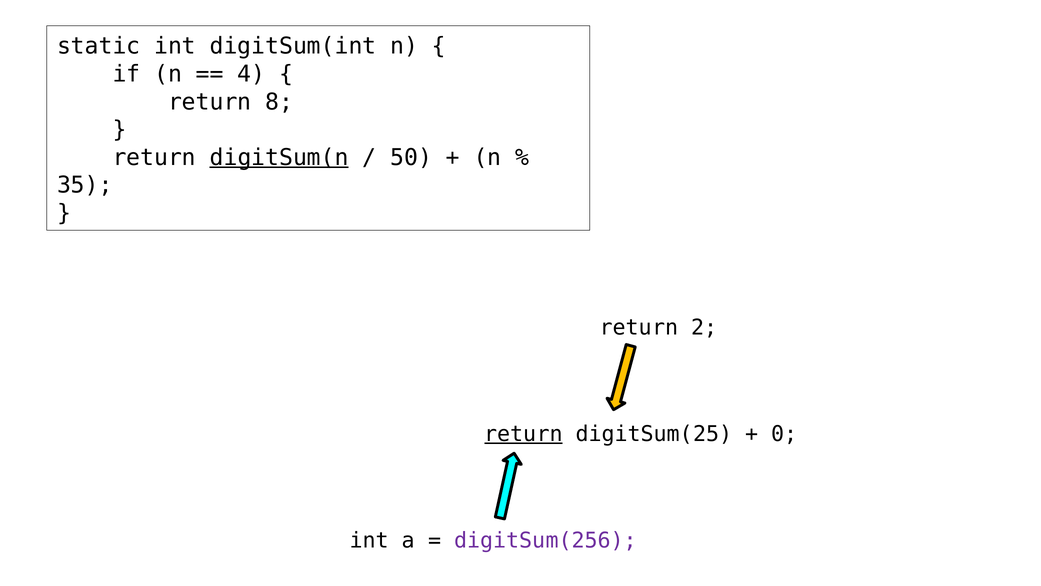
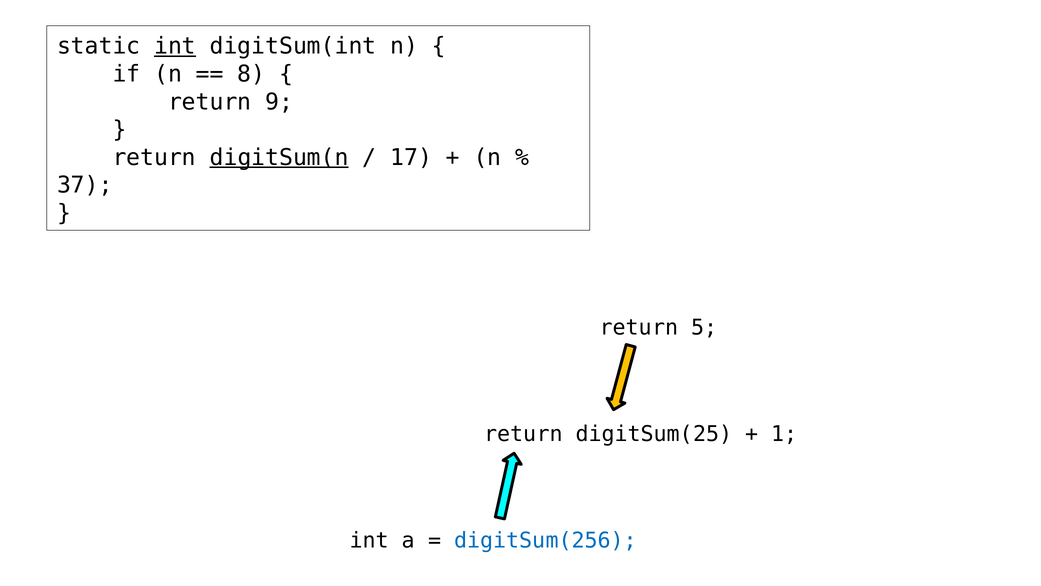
int underline: none -> present (175, 46)
4: 4 -> 8 (251, 74)
8: 8 -> 9 (279, 102)
50: 50 -> 17 (411, 157)
35: 35 -> 37 (85, 185)
2: 2 -> 5 (704, 327)
return underline: present -> none (523, 434)
0: 0 -> 1 (784, 434)
digitSum(256 colour: purple -> blue (546, 540)
